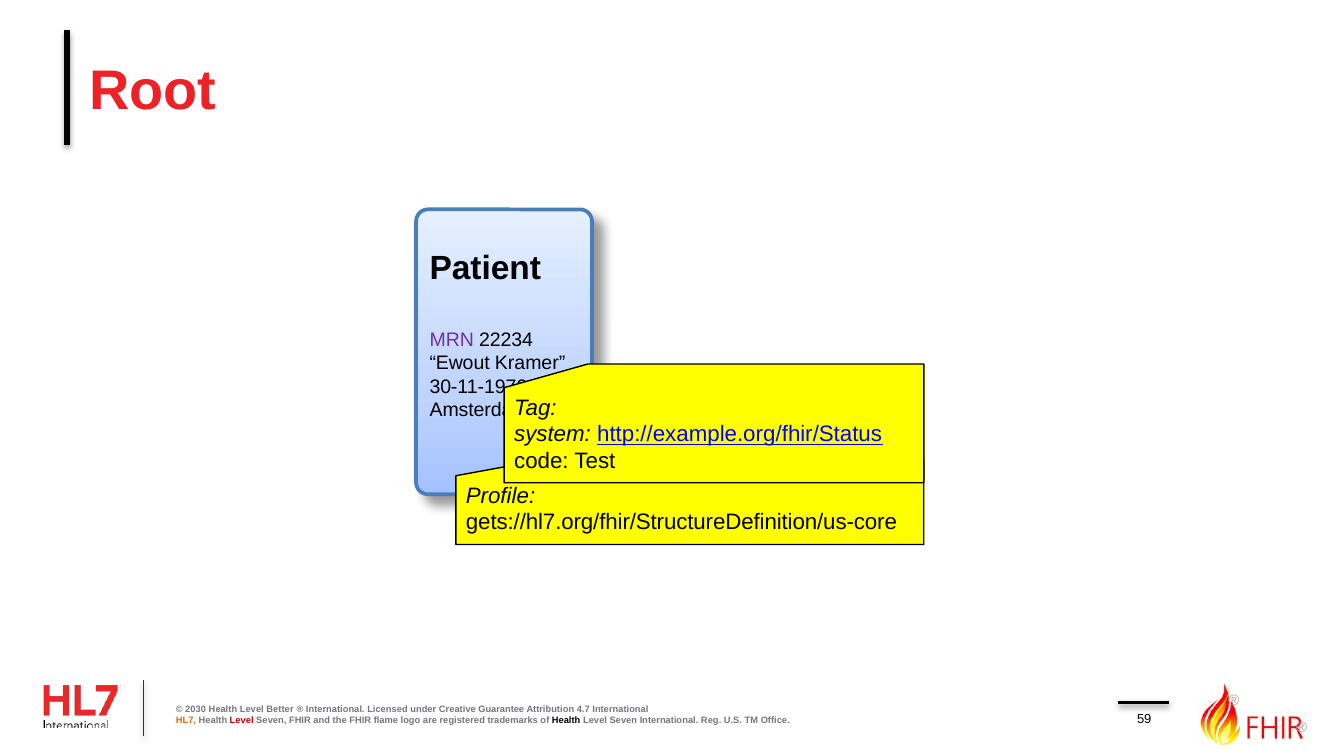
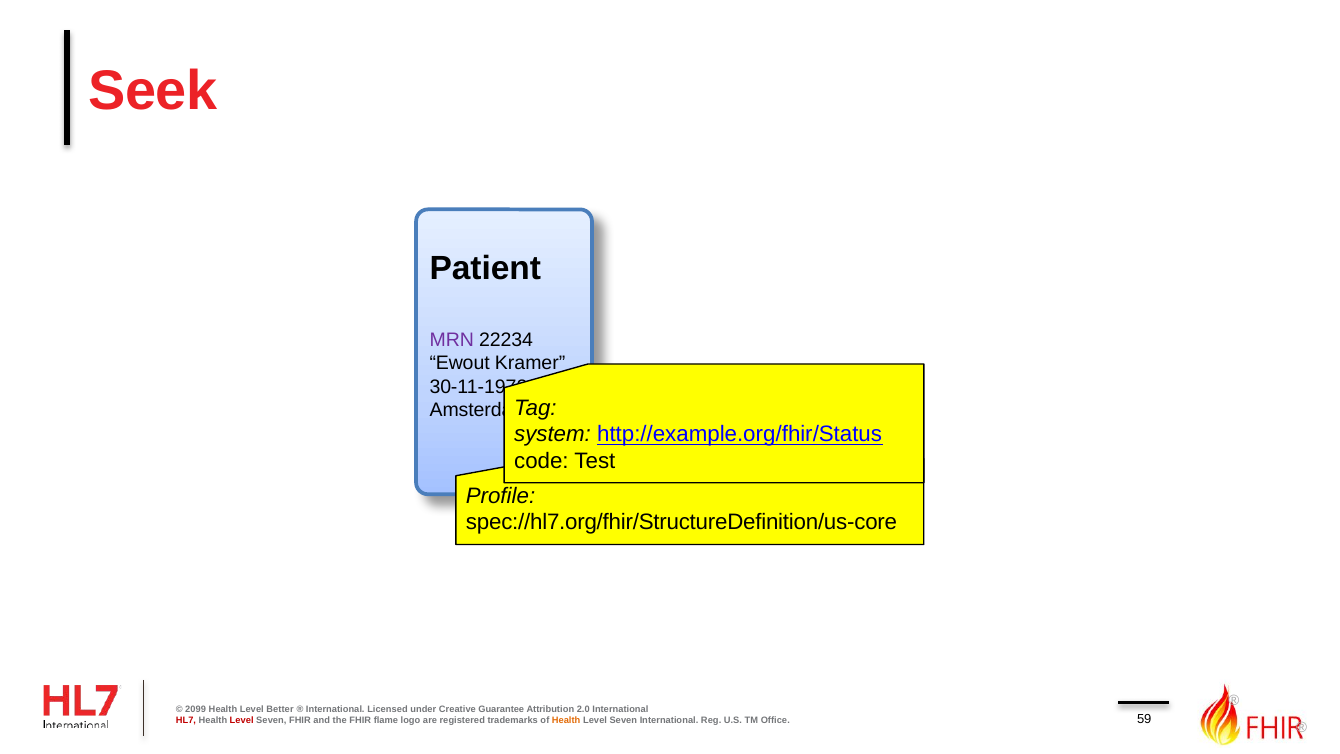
Root: Root -> Seek (153, 91)
gets://hl7.org/fhir/StructureDefinition/us-core: gets://hl7.org/fhir/StructureDefinition/us-core -> spec://hl7.org/fhir/StructureDefinition/us-core (682, 522)
2030: 2030 -> 2099 (196, 710)
4.7: 4.7 -> 2.0 (583, 710)
HL7 colour: orange -> red (186, 721)
Health colour: black -> orange (566, 721)
